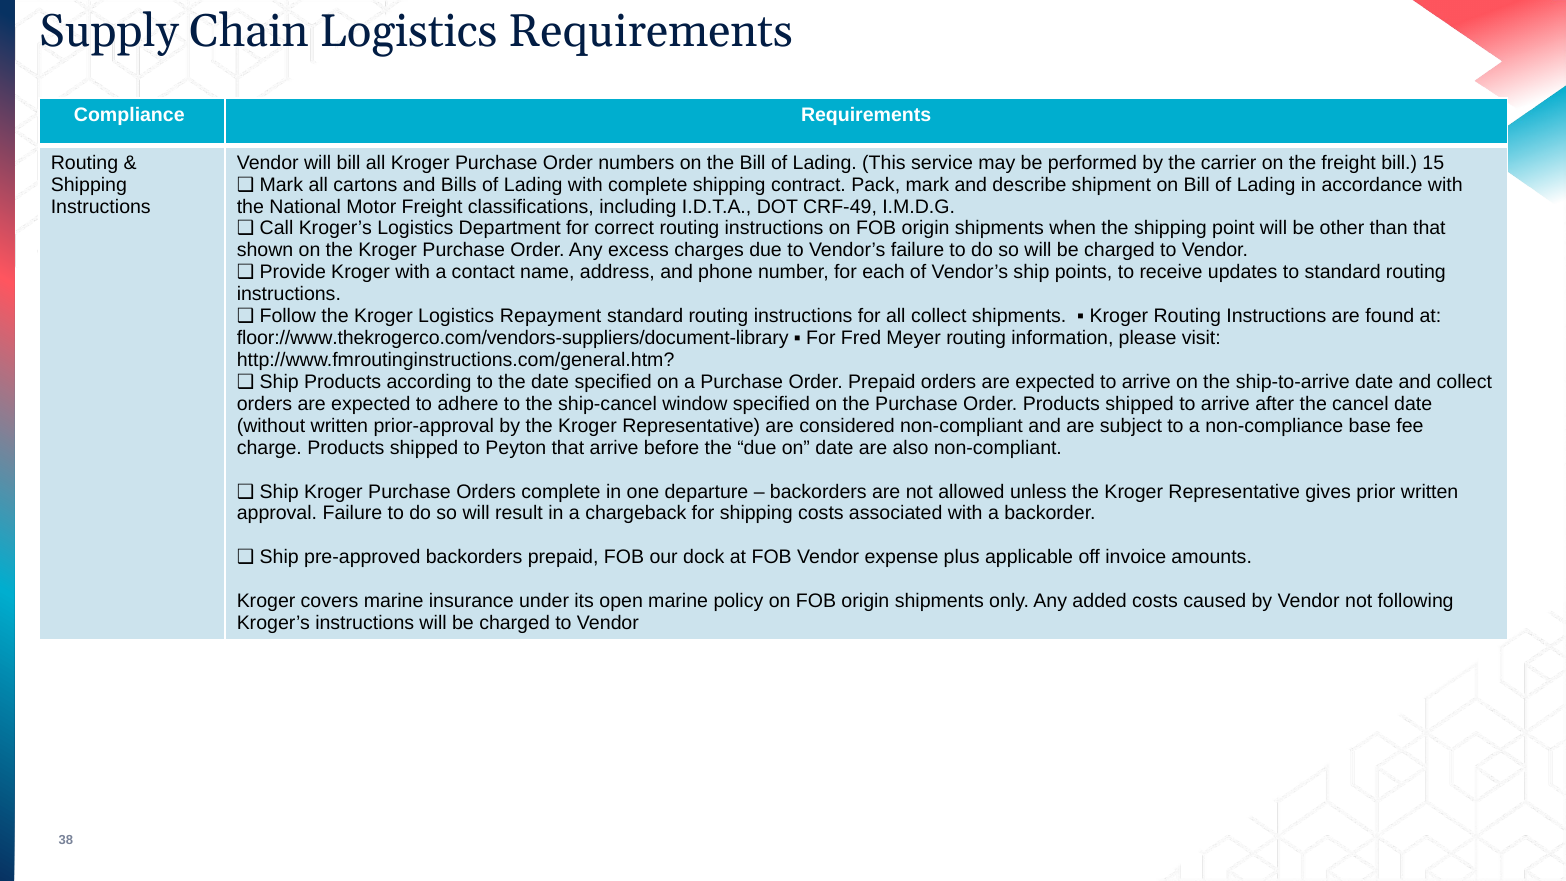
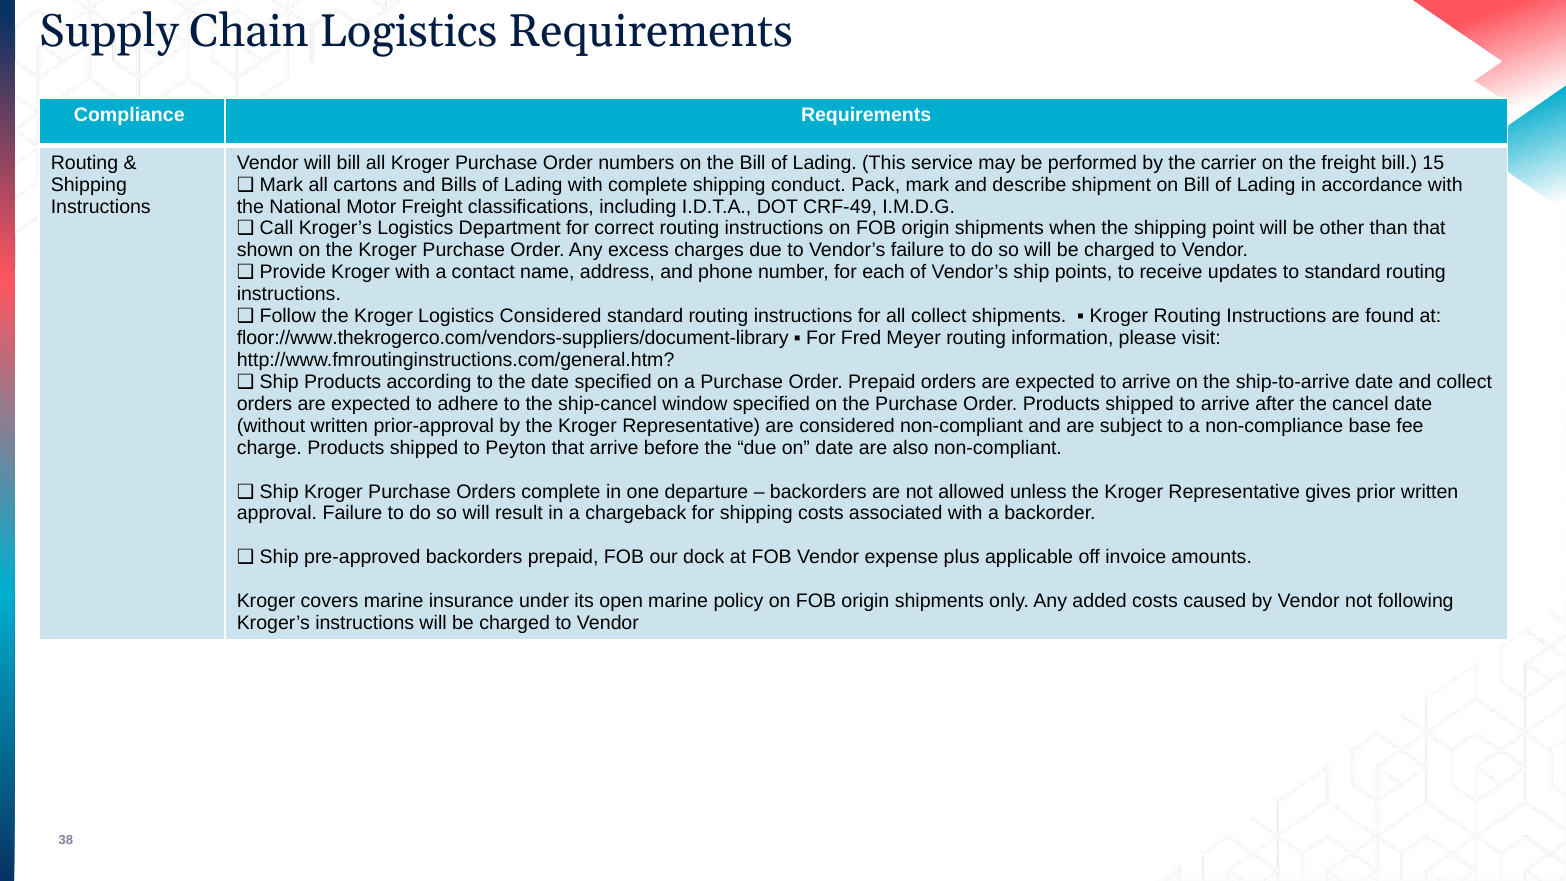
contract: contract -> conduct (808, 185)
Logistics Repayment: Repayment -> Considered (551, 316)
